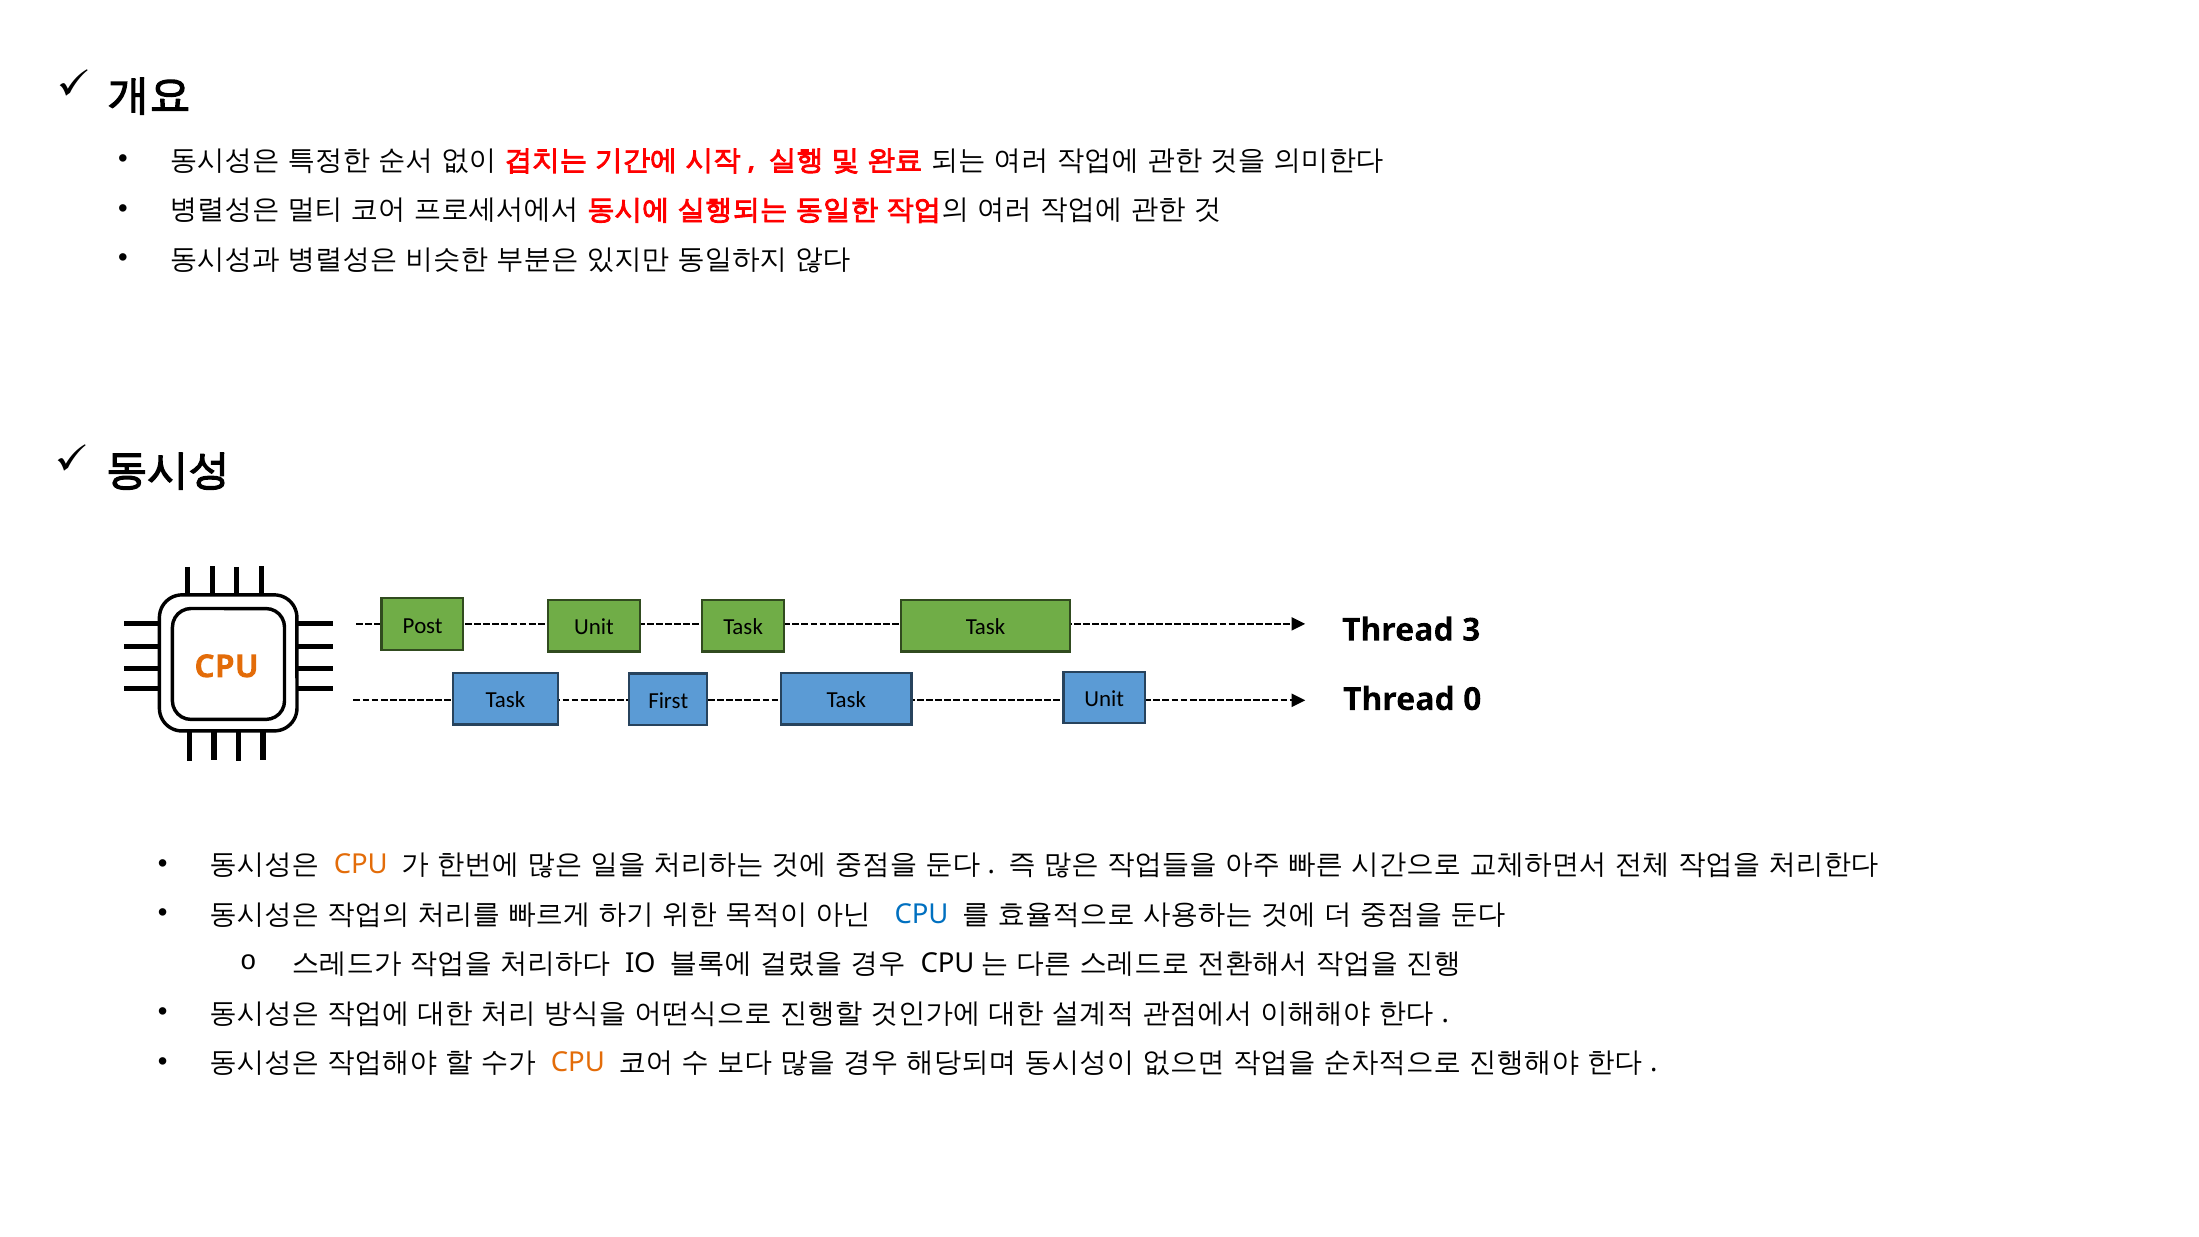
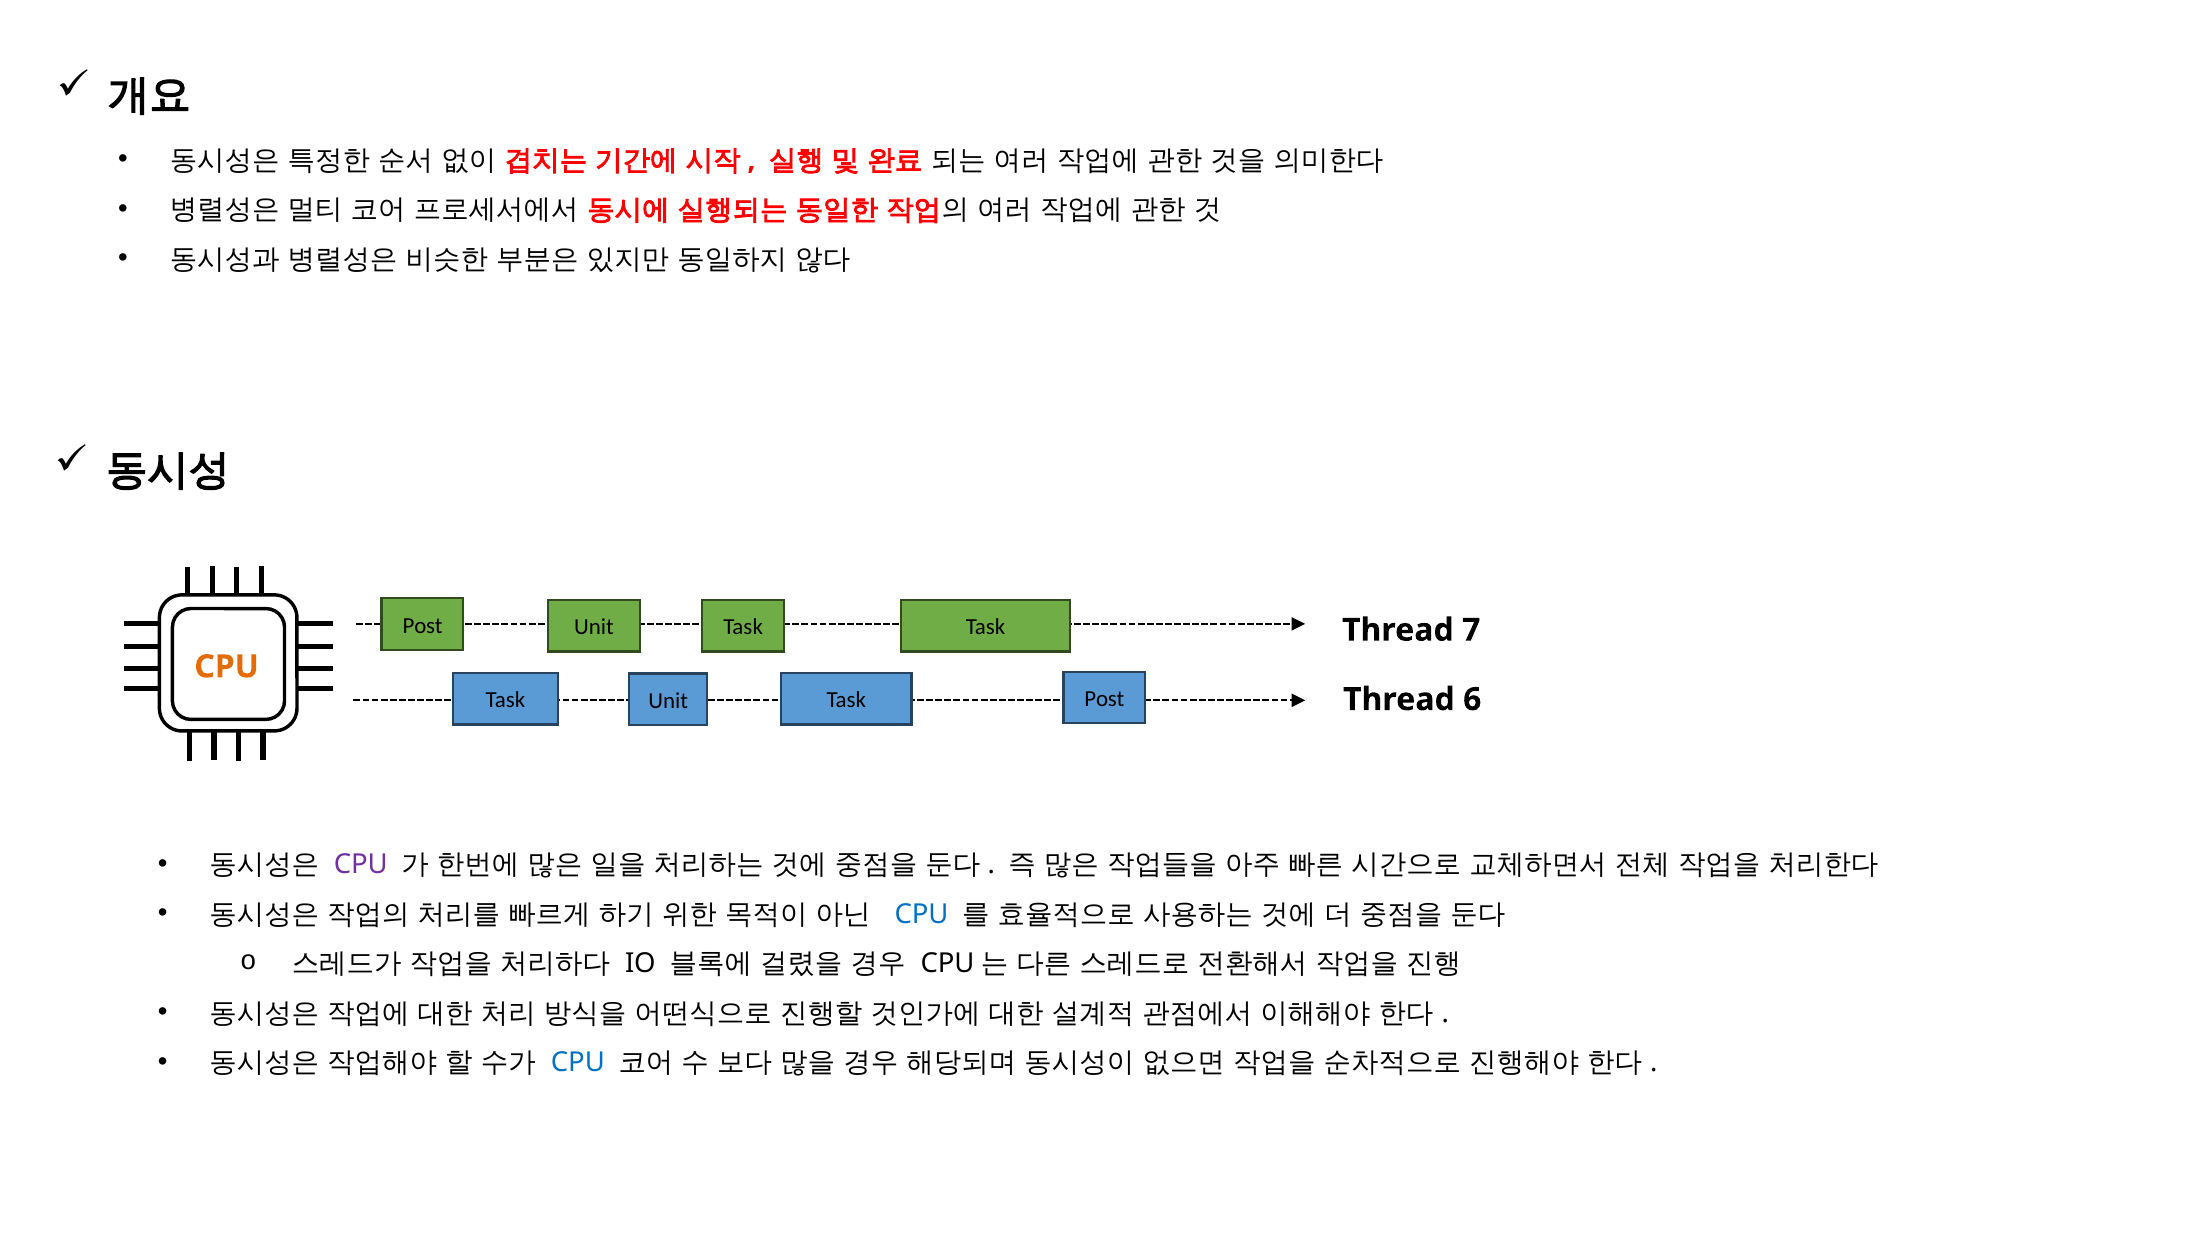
3: 3 -> 7 (1471, 630)
First: First -> Unit (668, 701)
Unit: Unit -> Post (1104, 699)
0: 0 -> 6 (1472, 699)
CPU colour: orange -> purple (361, 865)
CPU colour: orange -> blue (578, 1063)
